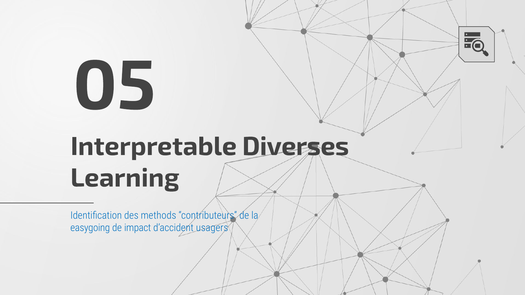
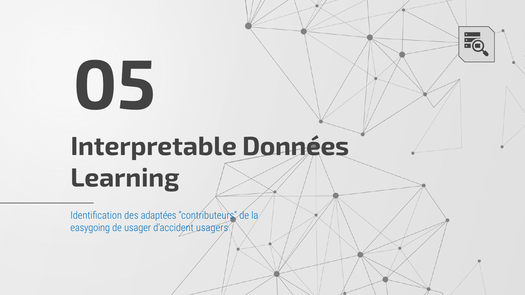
Diverses: Diverses -> Données (296, 147)
methods: methods -> adaptées (159, 216)
impact: impact -> usager (138, 228)
